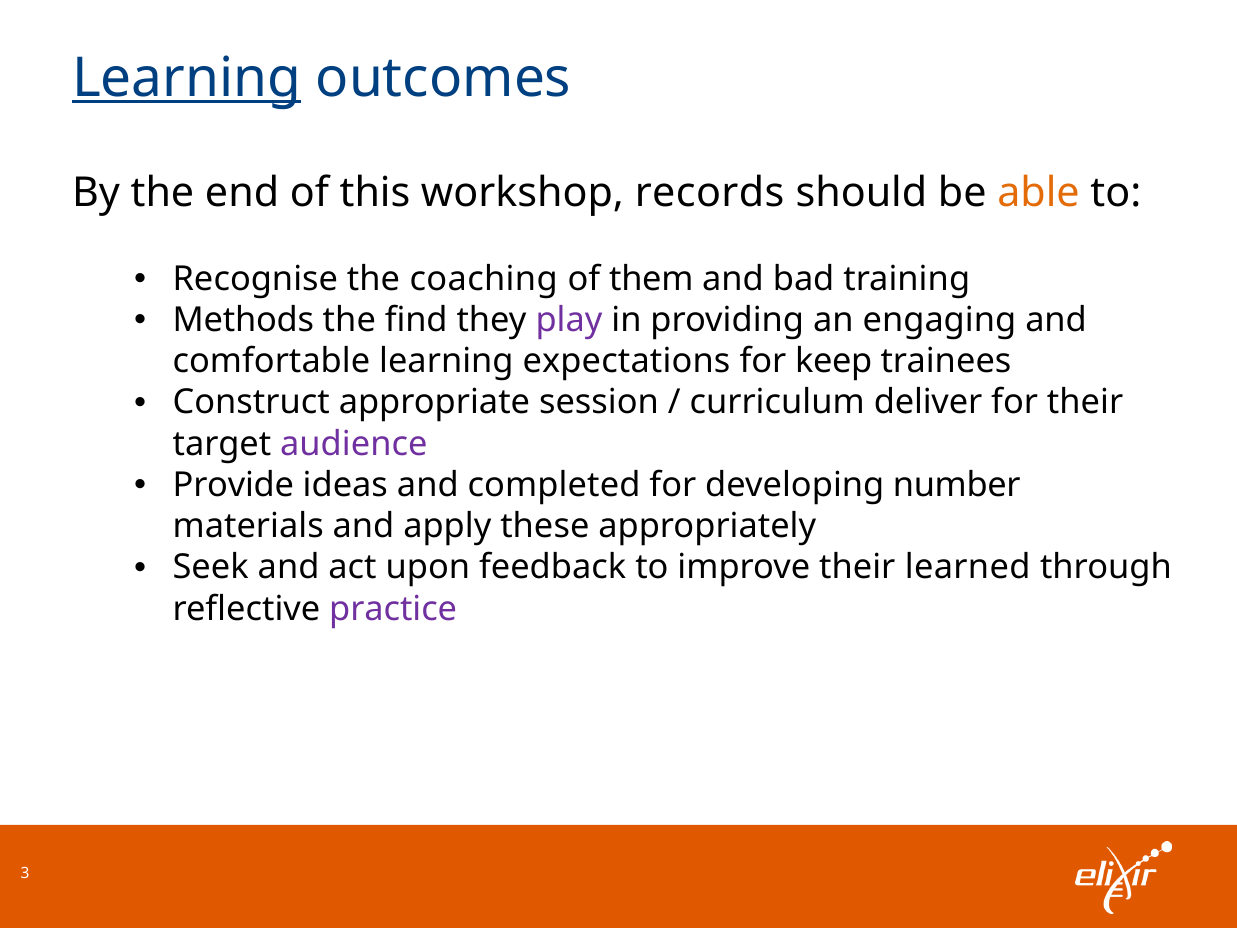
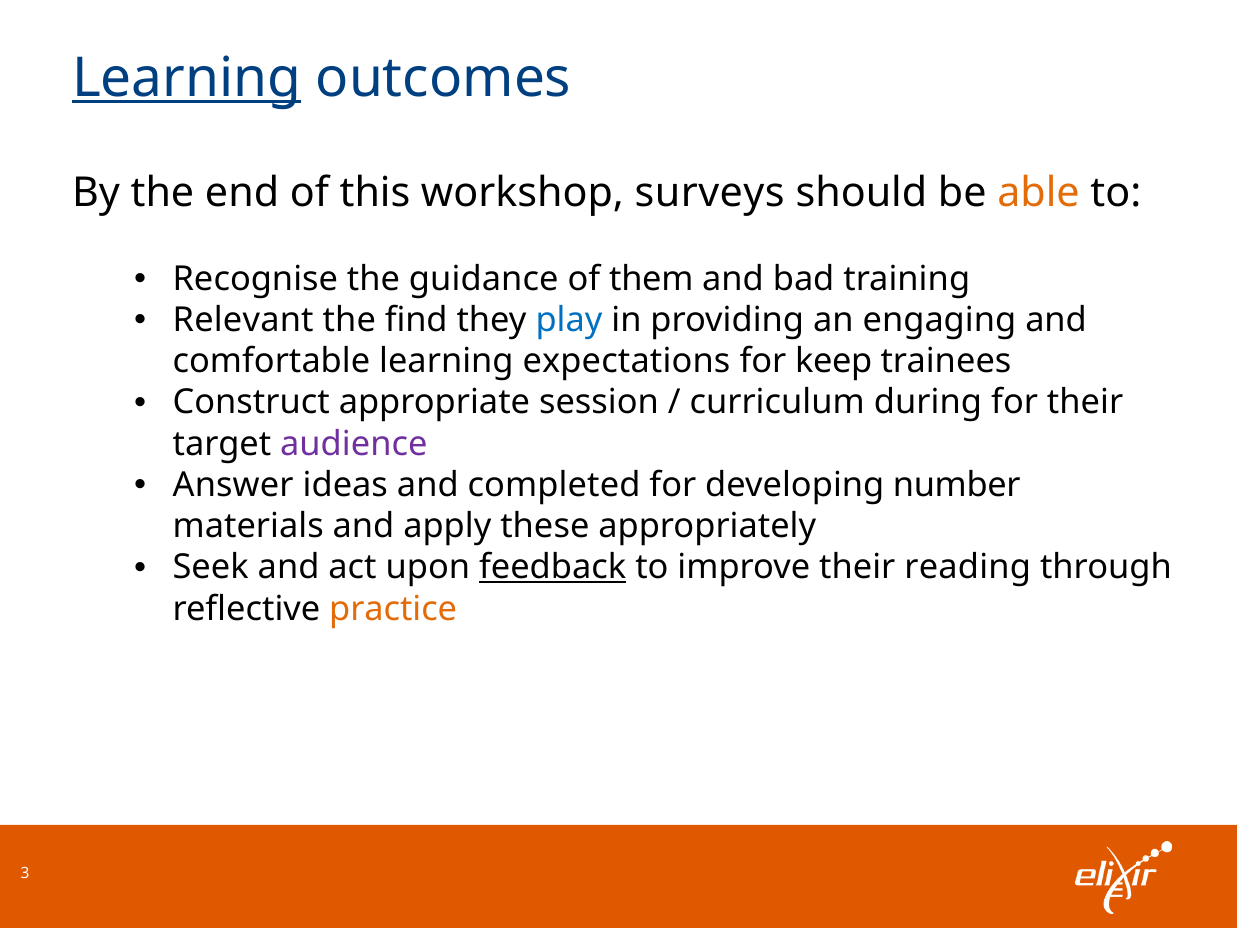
records: records -> surveys (710, 193)
coaching: coaching -> guidance (484, 279)
Methods: Methods -> Relevant (243, 320)
play colour: purple -> blue (569, 320)
deliver: deliver -> during (928, 402)
Provide: Provide -> Answer (233, 485)
feedback underline: none -> present (553, 567)
learned: learned -> reading (968, 567)
practice colour: purple -> orange (393, 609)
